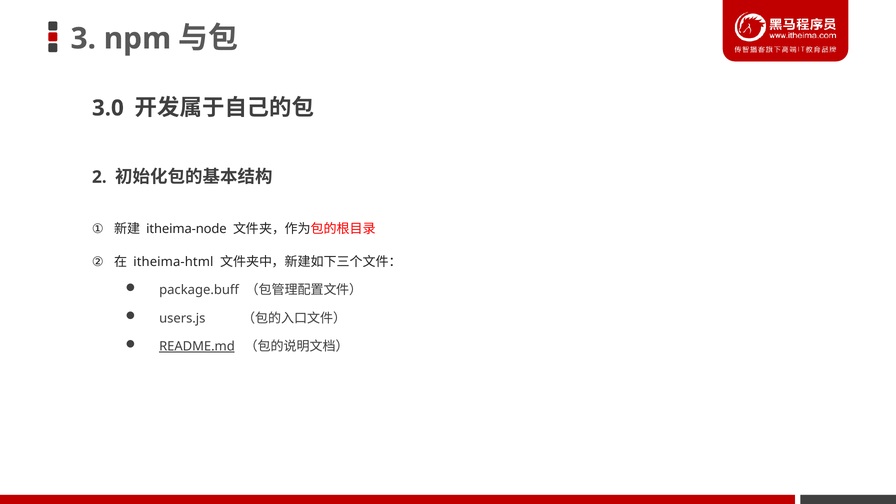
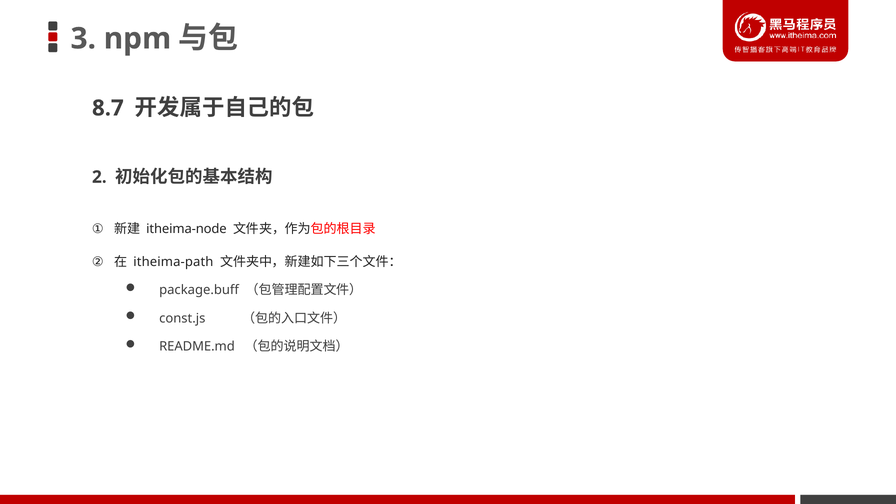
3.0: 3.0 -> 8.7 (108, 108)
itheima-html: itheima-html -> itheima-path (173, 262)
users.js: users.js -> const.js (182, 318)
README.md underline: present -> none (197, 346)
